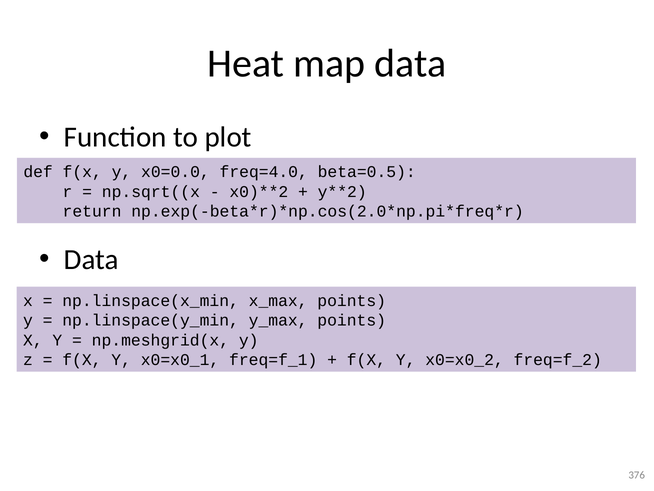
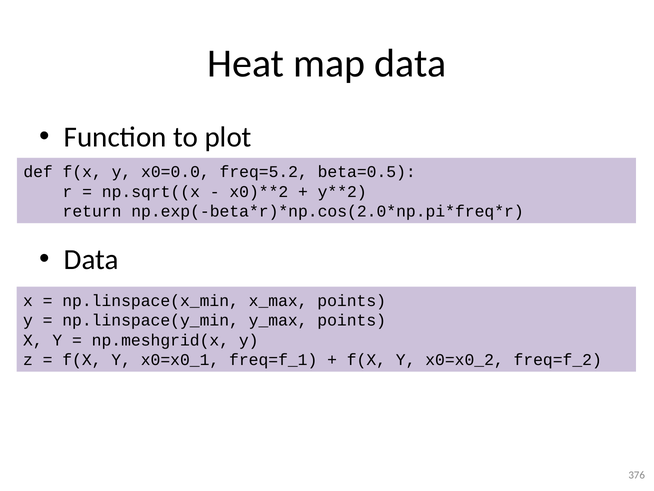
freq=4.0: freq=4.0 -> freq=5.2 (264, 172)
